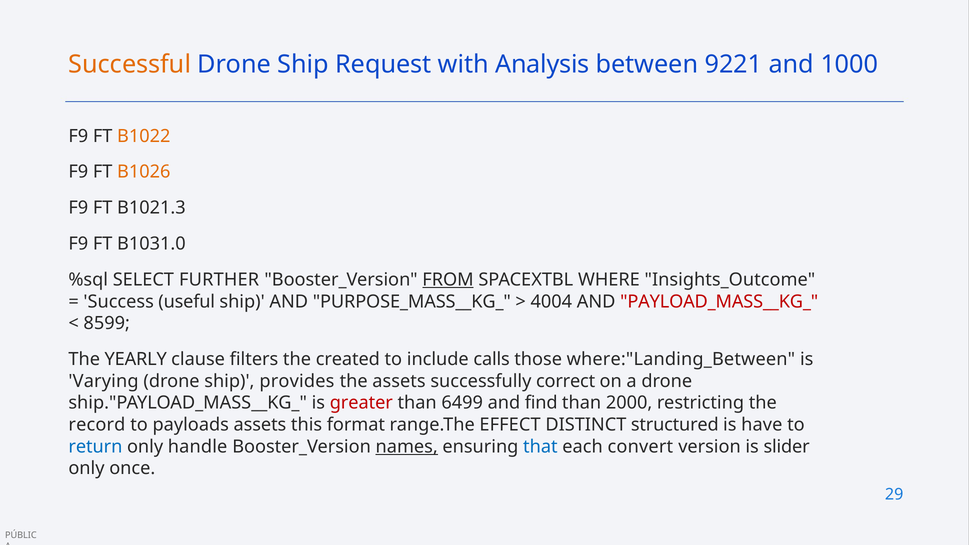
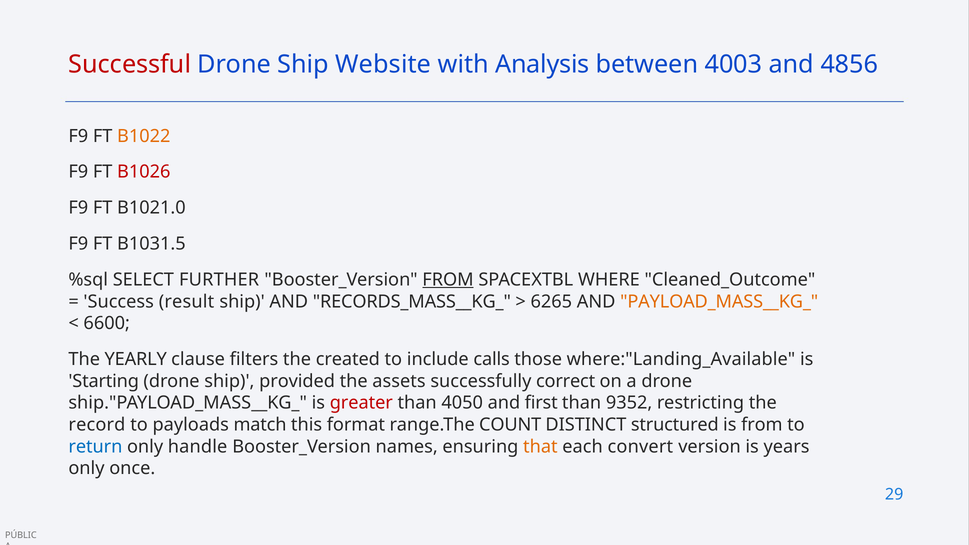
Successful colour: orange -> red (130, 64)
Request: Request -> Website (383, 64)
9221: 9221 -> 4003 (733, 64)
1000: 1000 -> 4856 (849, 64)
B1026 colour: orange -> red (144, 172)
B1021.3: B1021.3 -> B1021.0 (151, 208)
B1031.0: B1031.0 -> B1031.5 (151, 244)
Insights_Outcome: Insights_Outcome -> Cleaned_Outcome (730, 280)
useful: useful -> result (187, 302)
PURPOSE_MASS__KG_: PURPOSE_MASS__KG_ -> RECORDS_MASS__KG_ (412, 302)
4004: 4004 -> 6265 (551, 302)
PAYLOAD_MASS__KG_ colour: red -> orange (719, 302)
8599: 8599 -> 6600 (107, 323)
where:"Landing_Between: where:"Landing_Between -> where:"Landing_Available (681, 359)
Varying: Varying -> Starting (104, 381)
provides: provides -> provided (297, 381)
6499: 6499 -> 4050 (462, 403)
find: find -> first (541, 403)
2000: 2000 -> 9352 (629, 403)
payloads assets: assets -> match (260, 425)
EFFECT: EFFECT -> COUNT (510, 425)
is have: have -> from (762, 425)
names underline: present -> none (407, 447)
that colour: blue -> orange (540, 447)
slider: slider -> years (787, 447)
